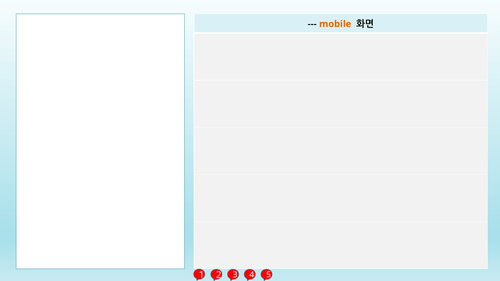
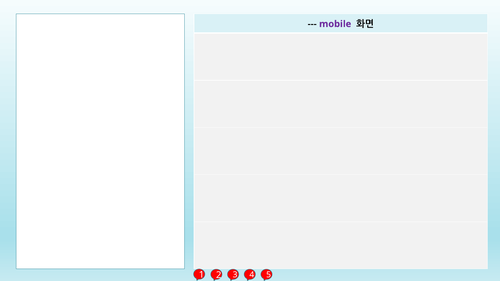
mobile colour: orange -> purple (335, 24)
